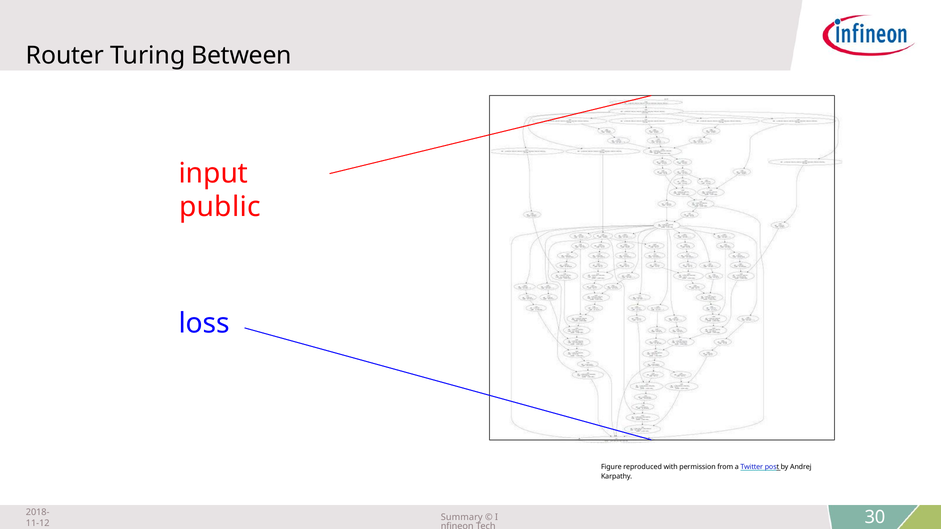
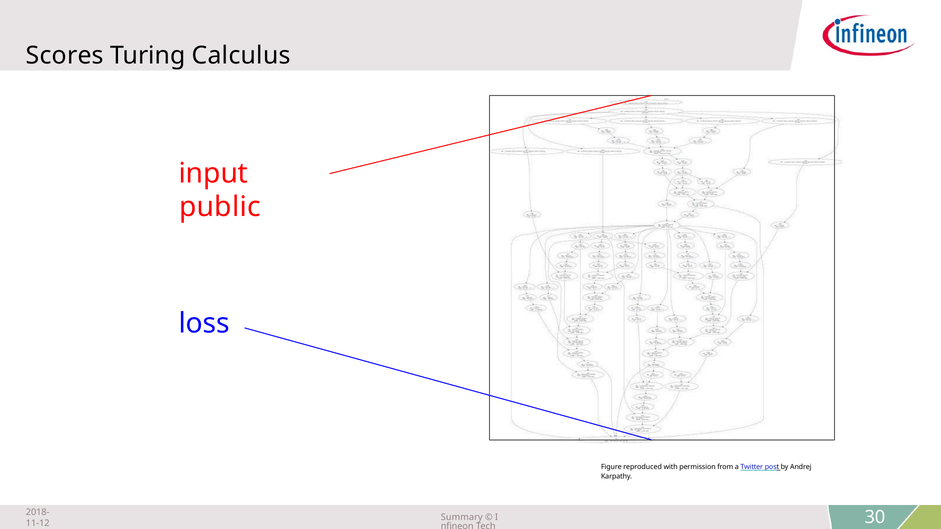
Router: Router -> Scores (65, 56)
Between: Between -> Calculus (241, 56)
